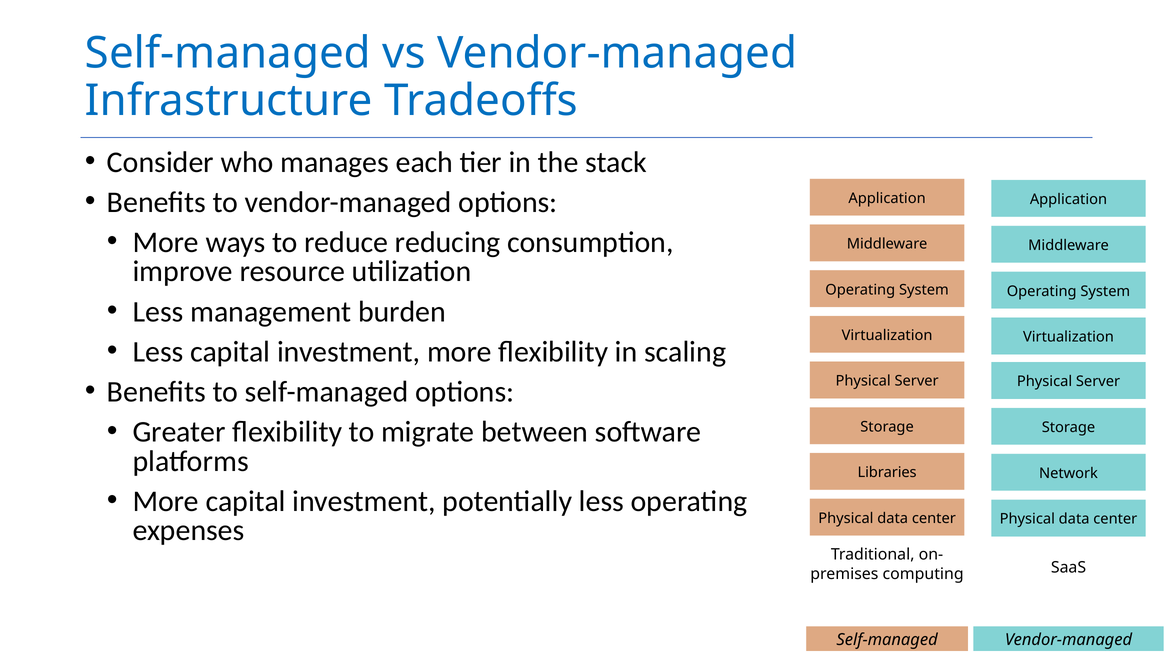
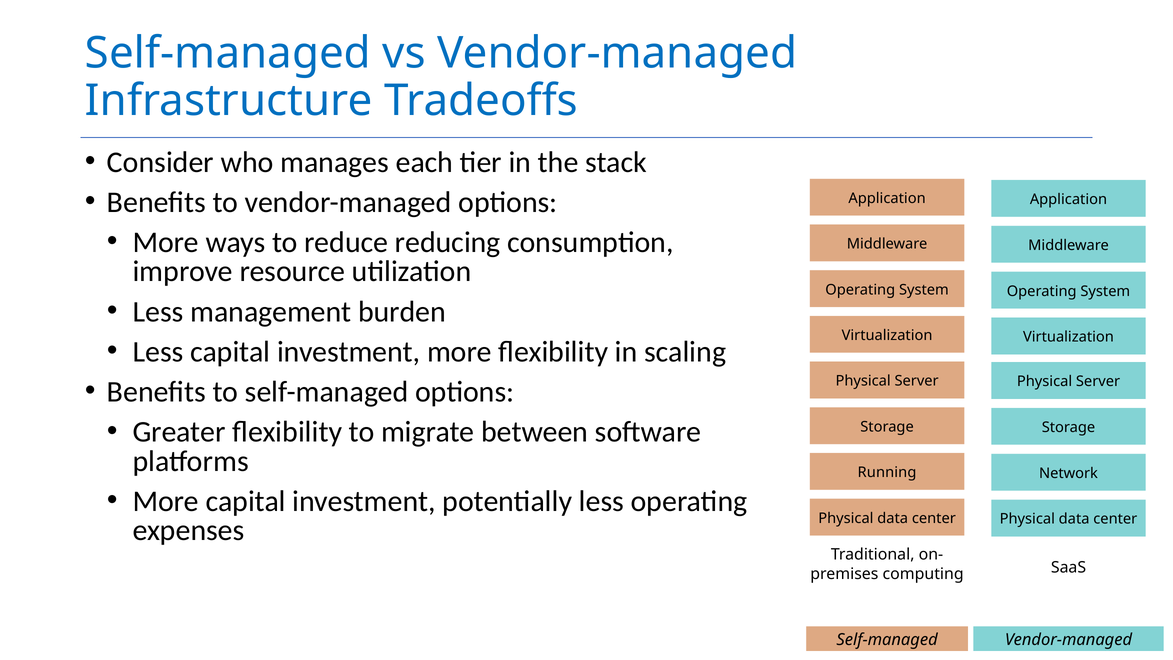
Libraries: Libraries -> Running (887, 472)
